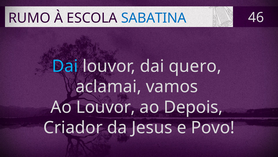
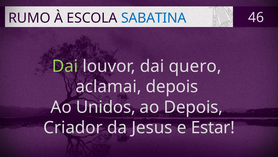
Dai colour: light blue -> light green (65, 66)
aclamai vamos: vamos -> depois (172, 86)
Ao Louvor: Louvor -> Unidos (106, 107)
Povo: Povo -> Estar (213, 127)
